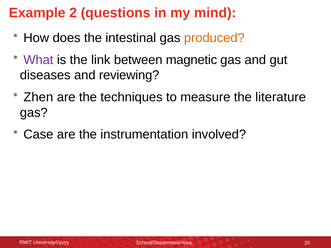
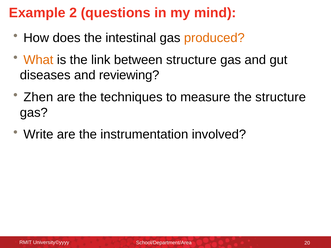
What colour: purple -> orange (38, 60)
between magnetic: magnetic -> structure (191, 60)
the literature: literature -> structure (281, 97)
Case: Case -> Write (38, 135)
